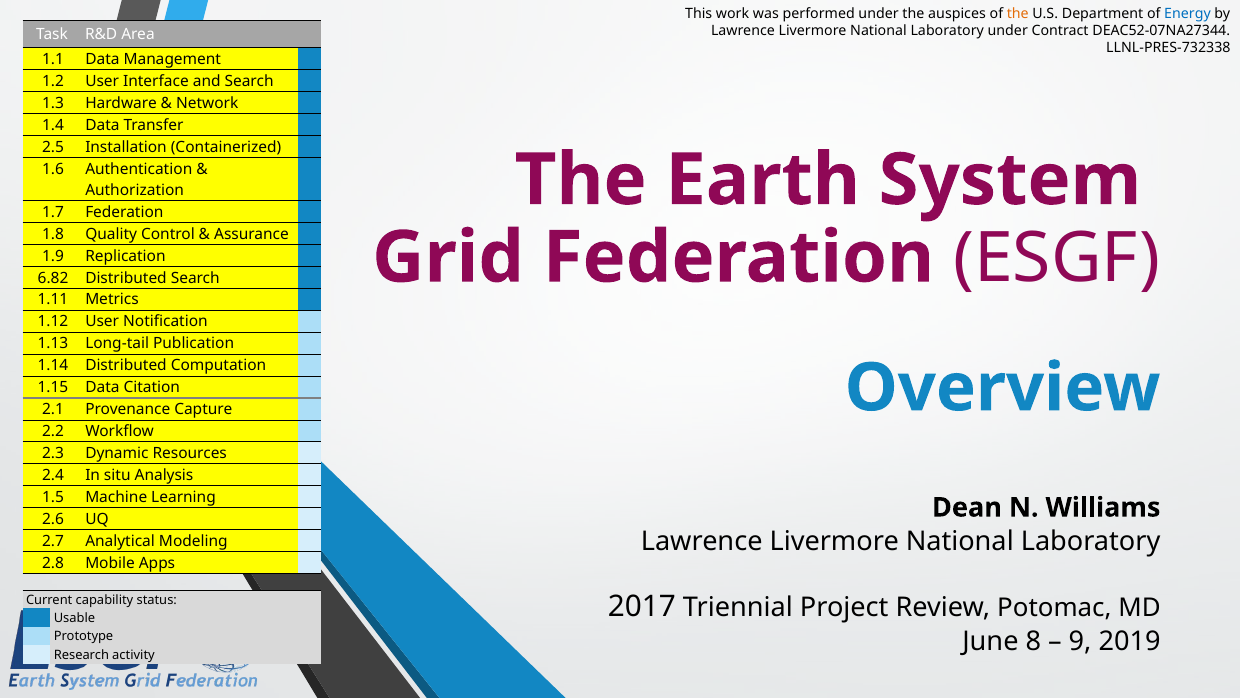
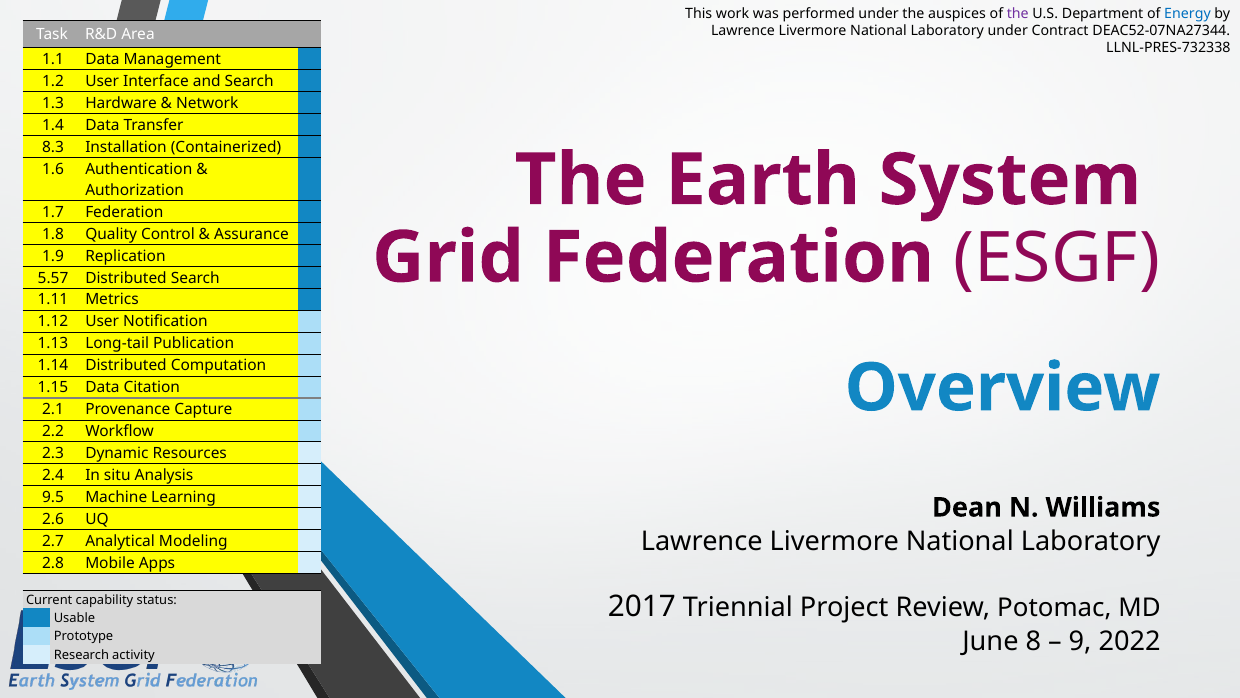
the colour: orange -> purple (1018, 14)
2.5: 2.5 -> 8.3 (53, 147)
6.82: 6.82 -> 5.57 (53, 278)
1.5: 1.5 -> 9.5 (53, 497)
2019: 2019 -> 2022 (1130, 642)
